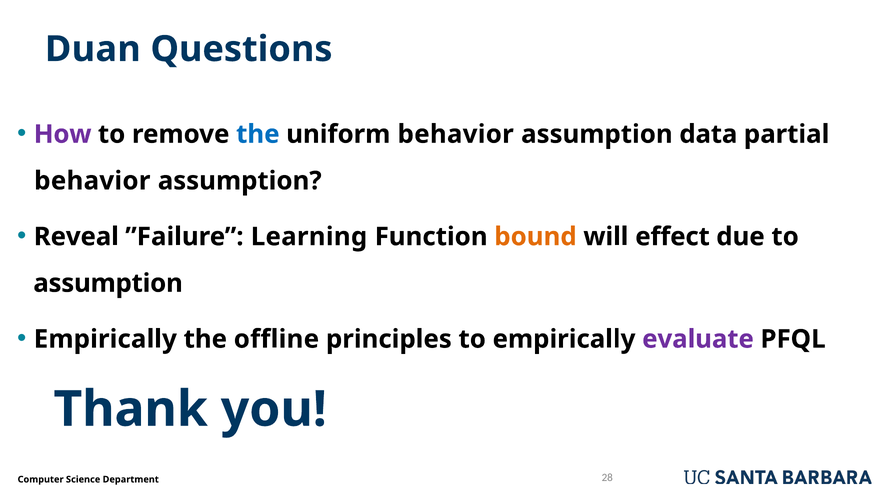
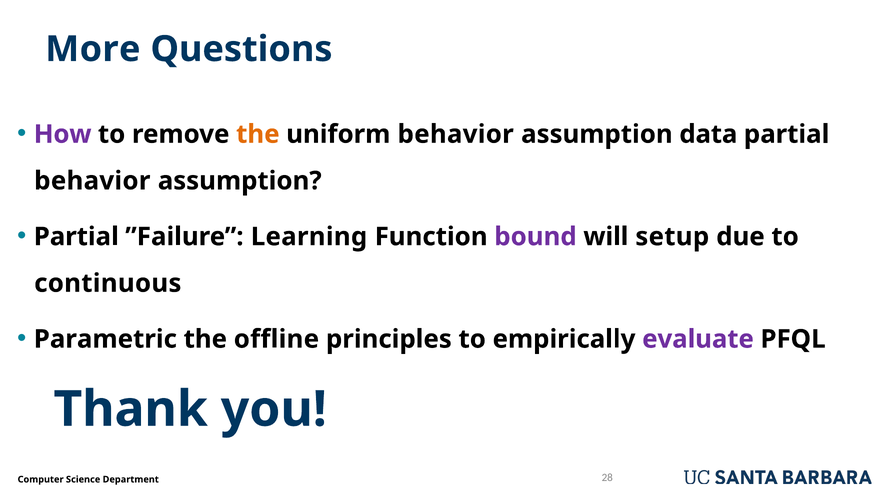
Duan: Duan -> More (93, 49)
the colour: blue -> orange (258, 134)
Reveal: Reveal -> Partial (76, 237)
bound colour: orange -> purple (535, 237)
effect: effect -> setup (672, 237)
assumption: assumption -> continuous (108, 283)
Empirically: Empirically -> Parametric (105, 339)
